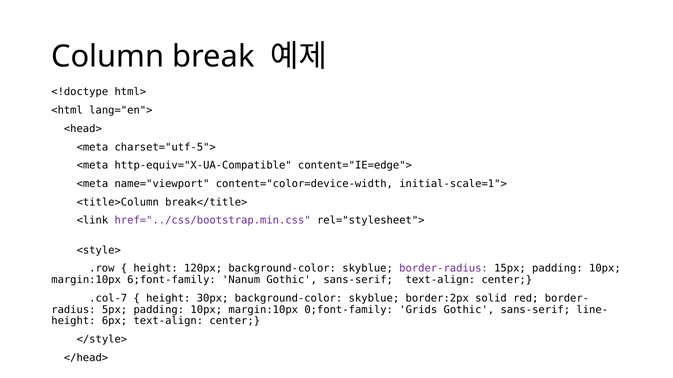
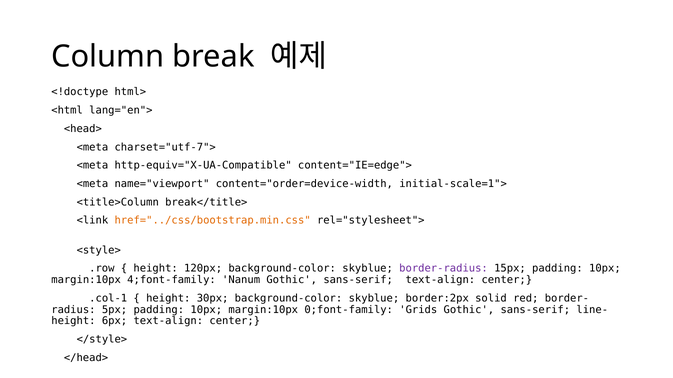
charset="utf-5">: charset="utf-5"> -> charset="utf-7"> (165, 147)
content="color=device-width: content="color=device-width -> content="order=device-width (304, 184)
href="../css/bootstrap.min.css colour: purple -> orange (213, 221)
6;font-family: 6;font-family -> 4;font-family (172, 280)
.col-7: .col-7 -> .col-1 (108, 299)
